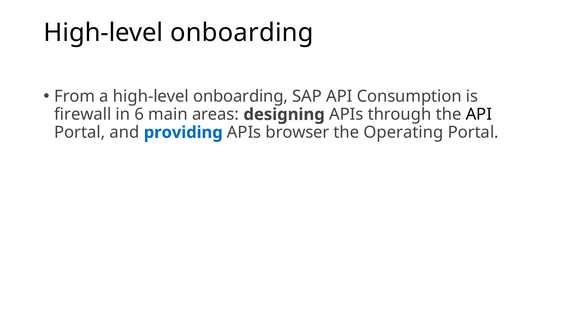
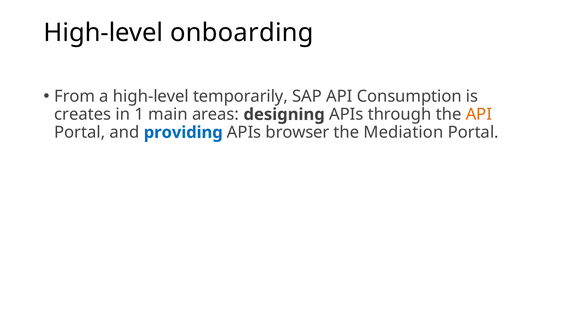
a high-level onboarding: onboarding -> temporarily (240, 97)
firewall: firewall -> creates (83, 115)
6: 6 -> 1 (139, 115)
API colour: black -> orange (479, 115)
Operating: Operating -> Mediation (403, 133)
